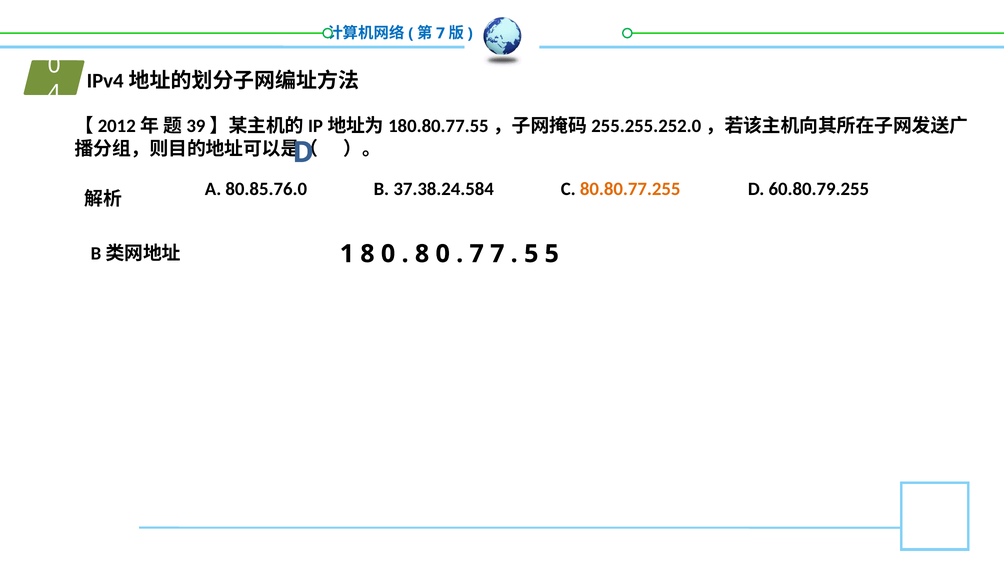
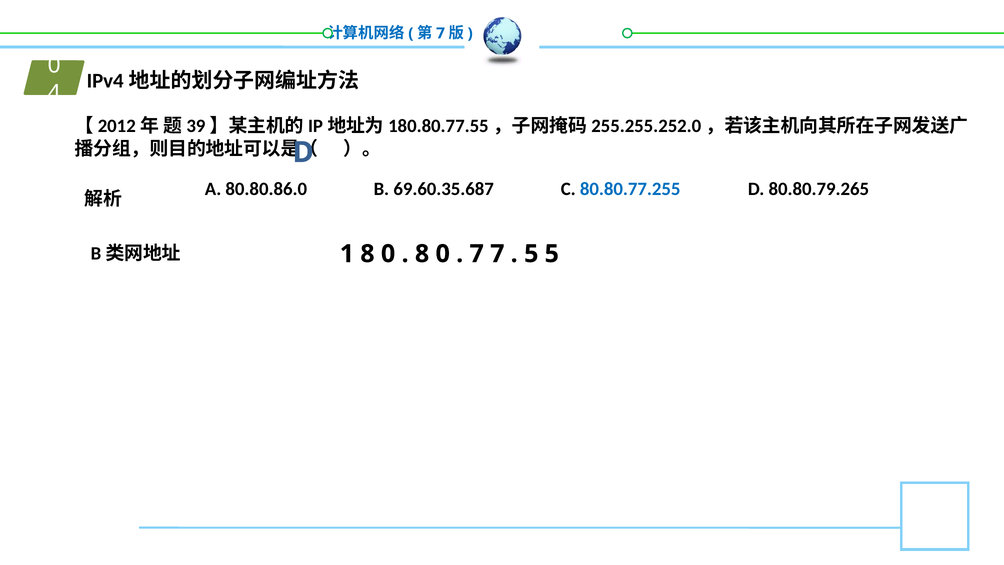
80.85.76.0: 80.85.76.0 -> 80.80.86.0 (266, 189)
37.38.24.584: 37.38.24.584 -> 69.60.35.687 (444, 189)
80.80.77.255 colour: orange -> blue (630, 189)
60.80.79.255: 60.80.79.255 -> 80.80.79.265 (819, 189)
